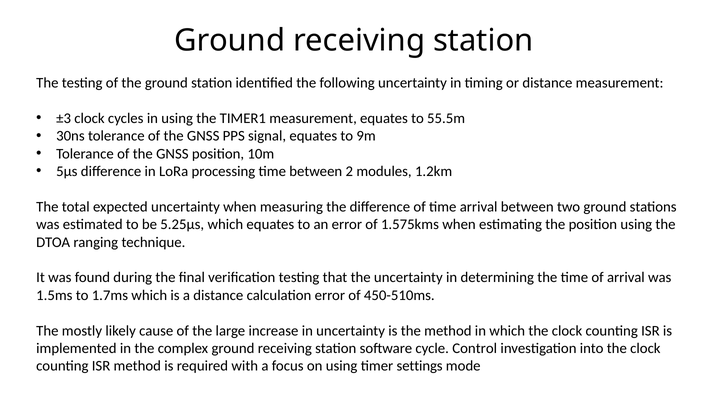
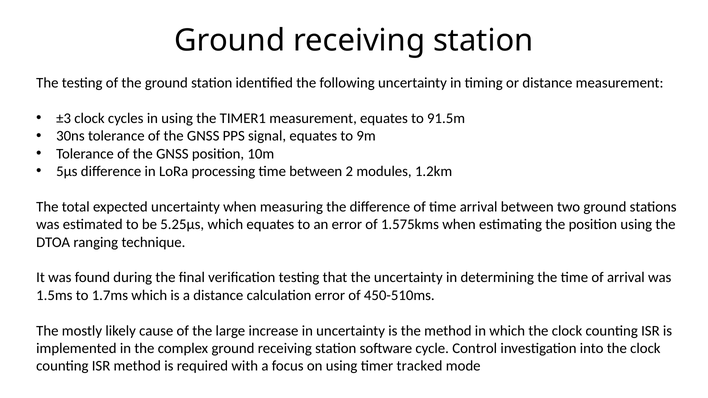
55.5m: 55.5m -> 91.5m (446, 118)
settings: settings -> tracked (420, 366)
